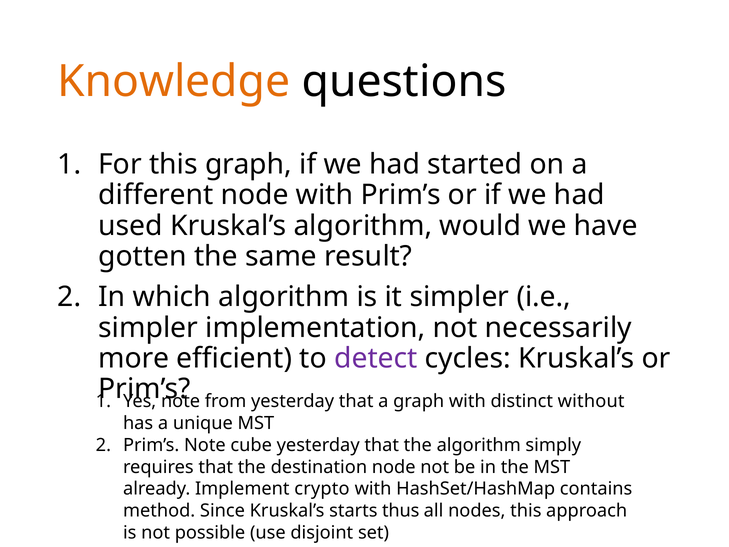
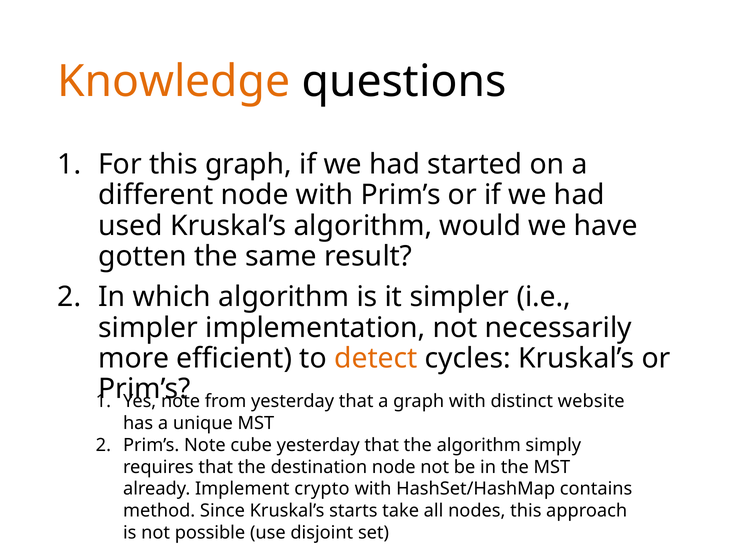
detect colour: purple -> orange (376, 358)
without: without -> website (591, 401)
thus: thus -> take (401, 511)
